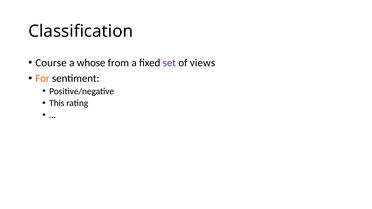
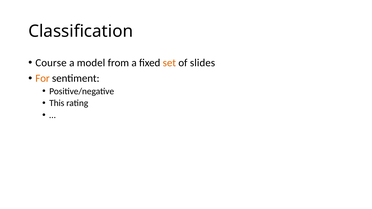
whose: whose -> model (91, 63)
set colour: purple -> orange (169, 63)
views: views -> slides (203, 63)
